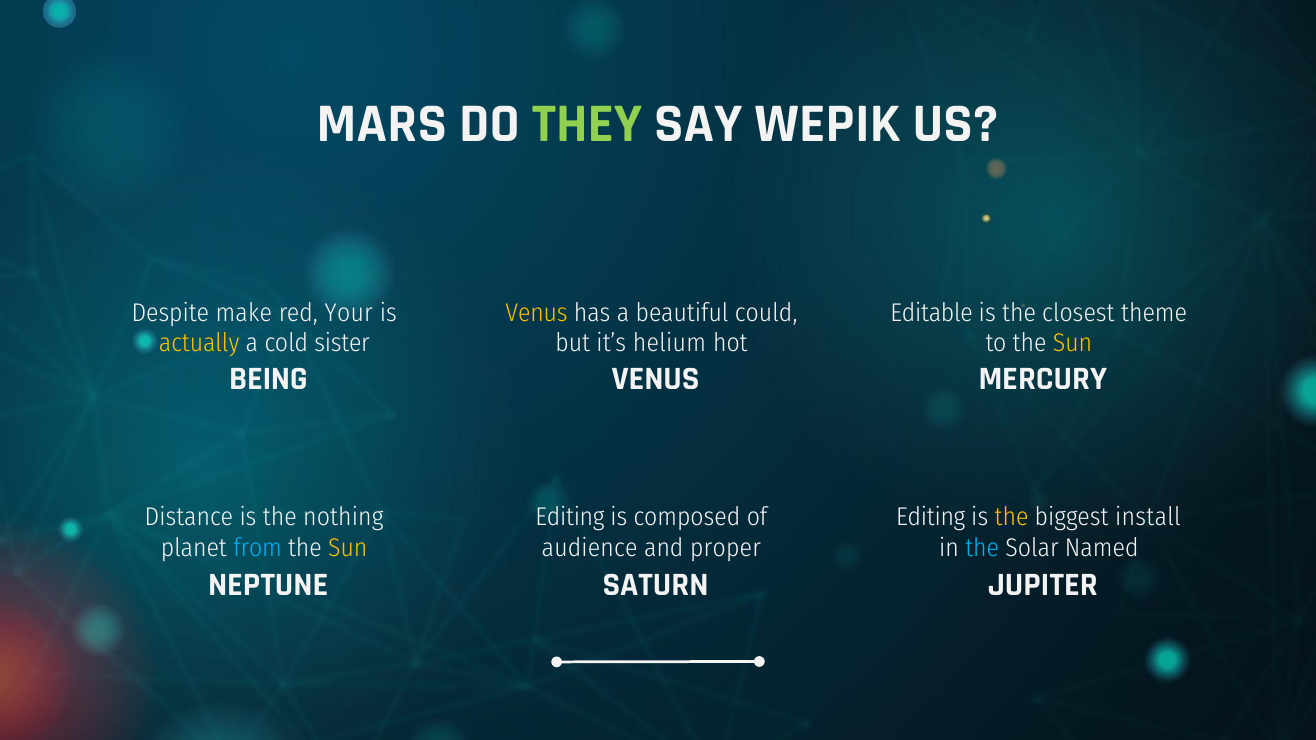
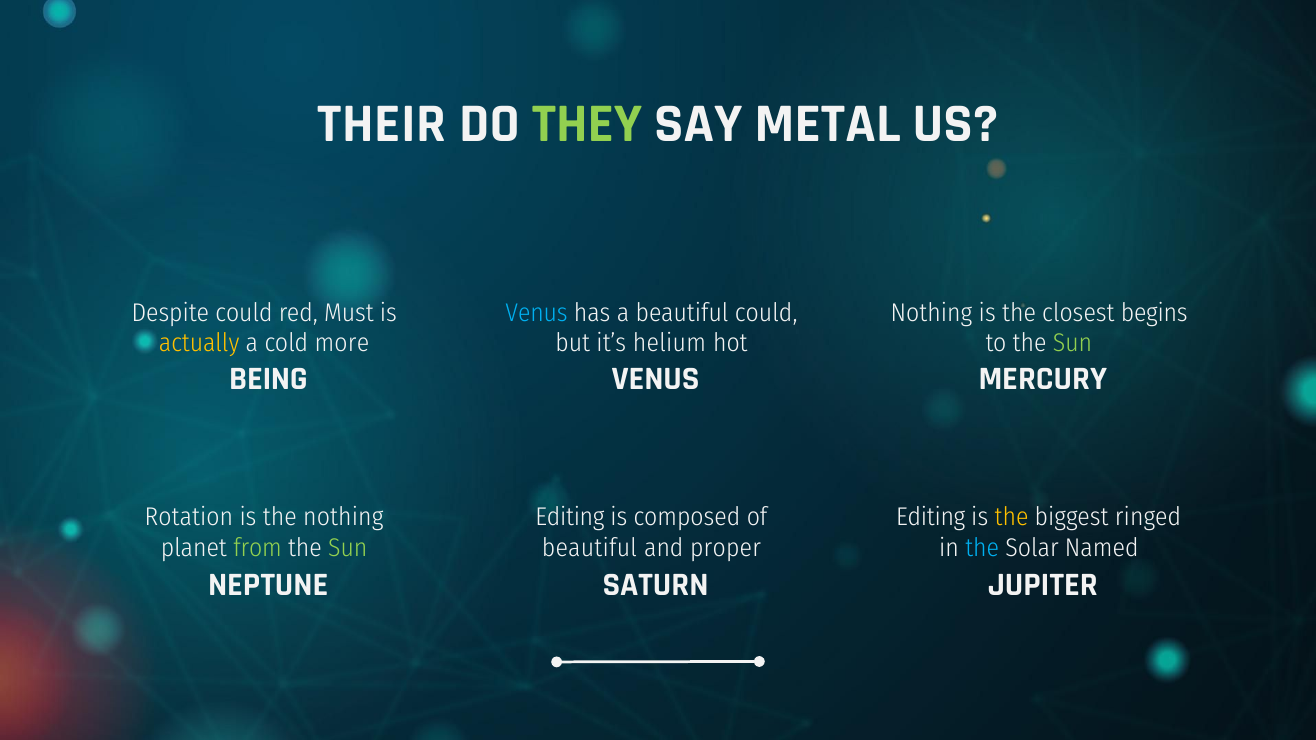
MARS: MARS -> THEIR (382, 123)
WEPIK: WEPIK -> METAL (828, 123)
Despite make: make -> could (244, 313)
Your: Your -> Must (349, 313)
Venus colour: yellow -> light blue (537, 313)
Editable: Editable -> Nothing (931, 313)
theme: theme -> begins (1154, 313)
sister: sister -> more (342, 344)
Sun colour: yellow -> light green (1073, 344)
Distance: Distance -> Rotation (189, 518)
install: install -> ringed (1148, 518)
from colour: light blue -> light green (258, 548)
Sun colour: yellow -> light green (348, 548)
audience: audience -> beautiful (590, 548)
